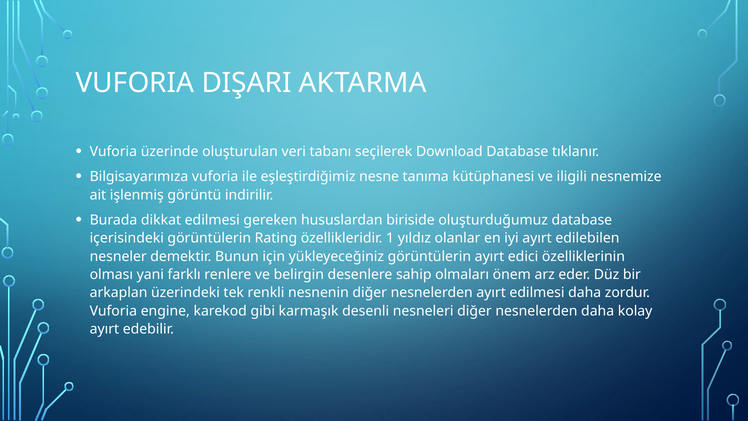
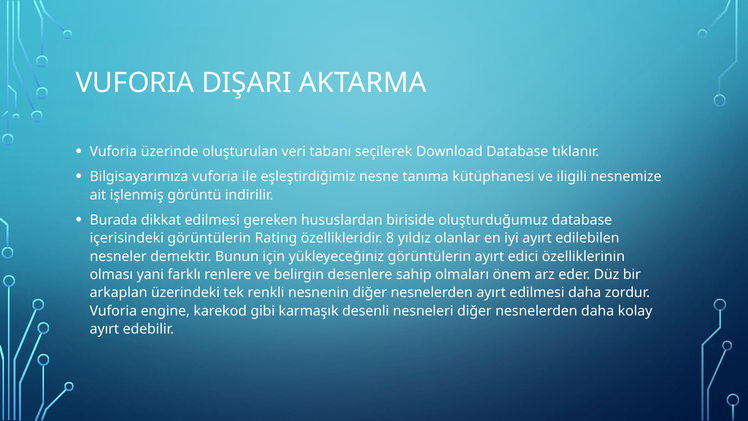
1: 1 -> 8 (390, 238)
